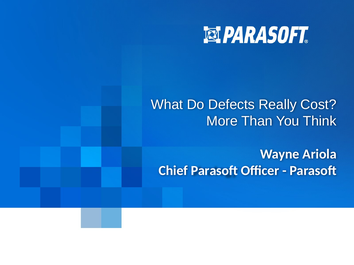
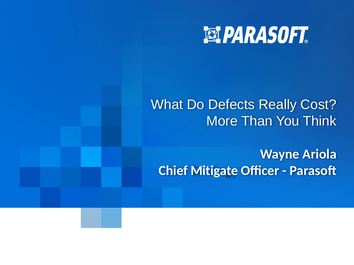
Chief Parasoft: Parasoft -> Mitigate (214, 171)
